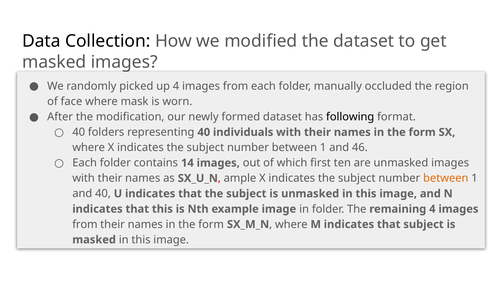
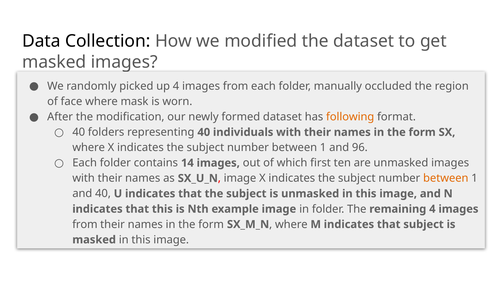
following colour: black -> orange (350, 117)
46: 46 -> 96 (360, 148)
SX_U_N ample: ample -> image (240, 179)
